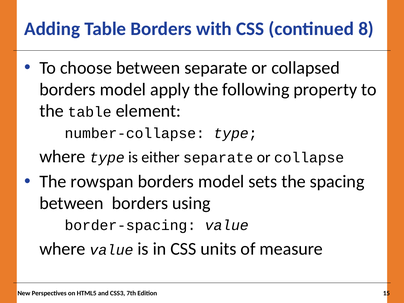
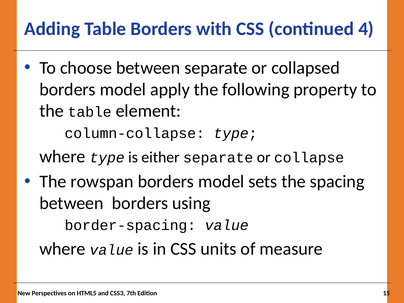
8: 8 -> 4 (366, 29)
number-collapse: number-collapse -> column-collapse (135, 133)
